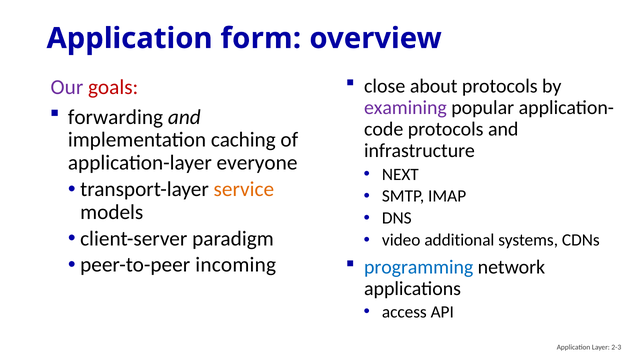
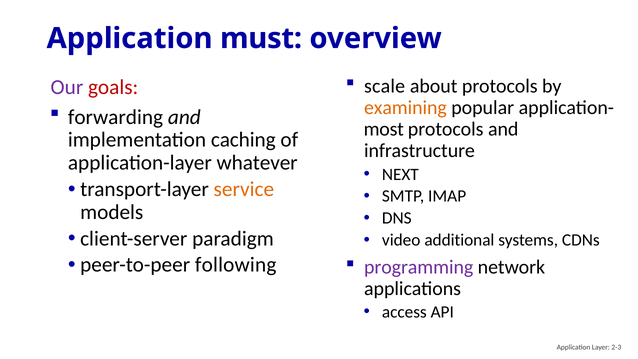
form: form -> must (261, 38)
close: close -> scale (385, 86)
examining colour: purple -> orange (405, 108)
code: code -> most (384, 129)
everyone: everyone -> whatever (257, 163)
incoming: incoming -> following (236, 265)
programming colour: blue -> purple (419, 267)
